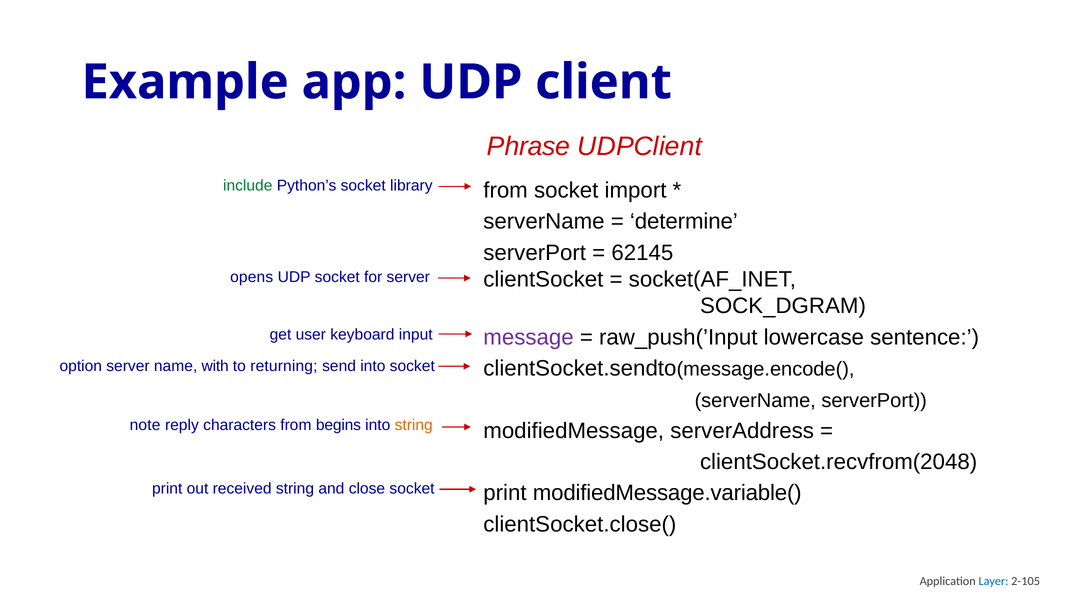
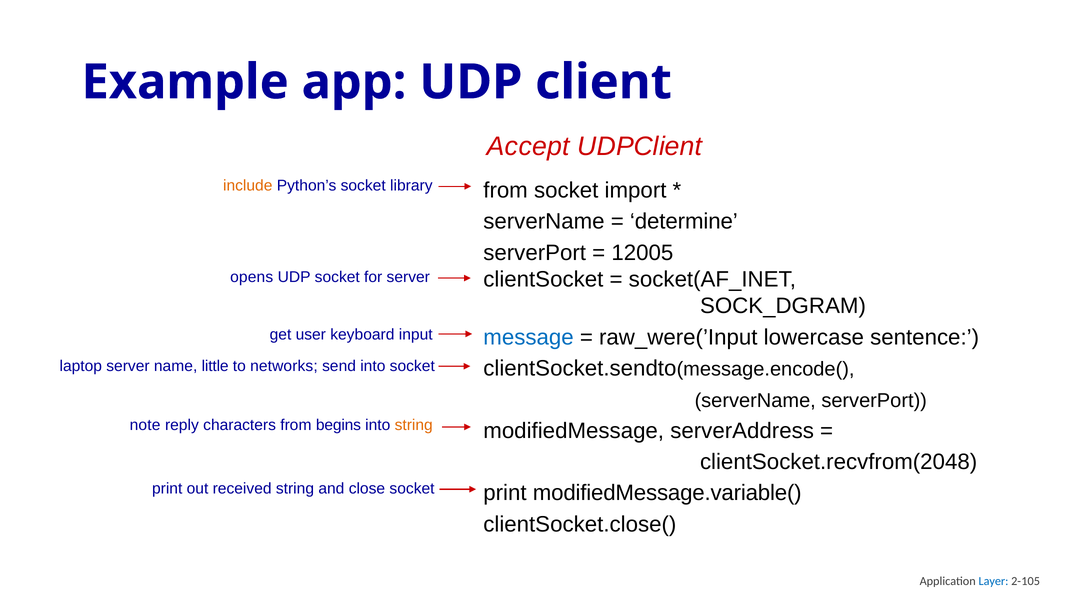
Phrase: Phrase -> Accept (528, 147)
include colour: green -> orange (248, 185)
62145: 62145 -> 12005 (642, 253)
message colour: purple -> blue (529, 337)
raw_push(’Input: raw_push(’Input -> raw_were(’Input (678, 337)
option: option -> laptop (81, 366)
with: with -> little (215, 366)
returning: returning -> networks (284, 366)
